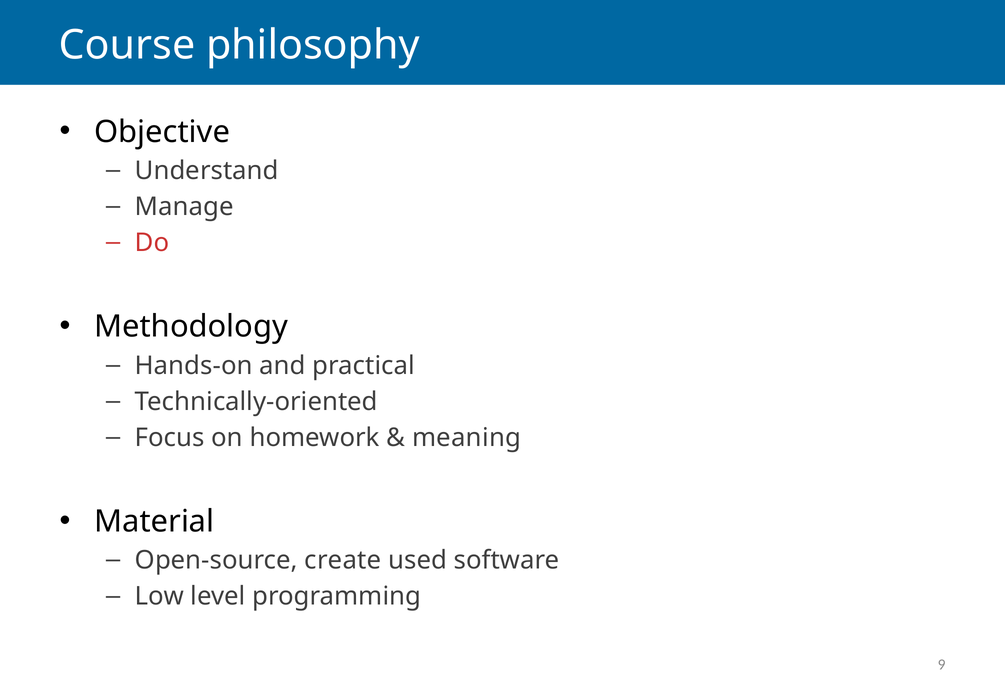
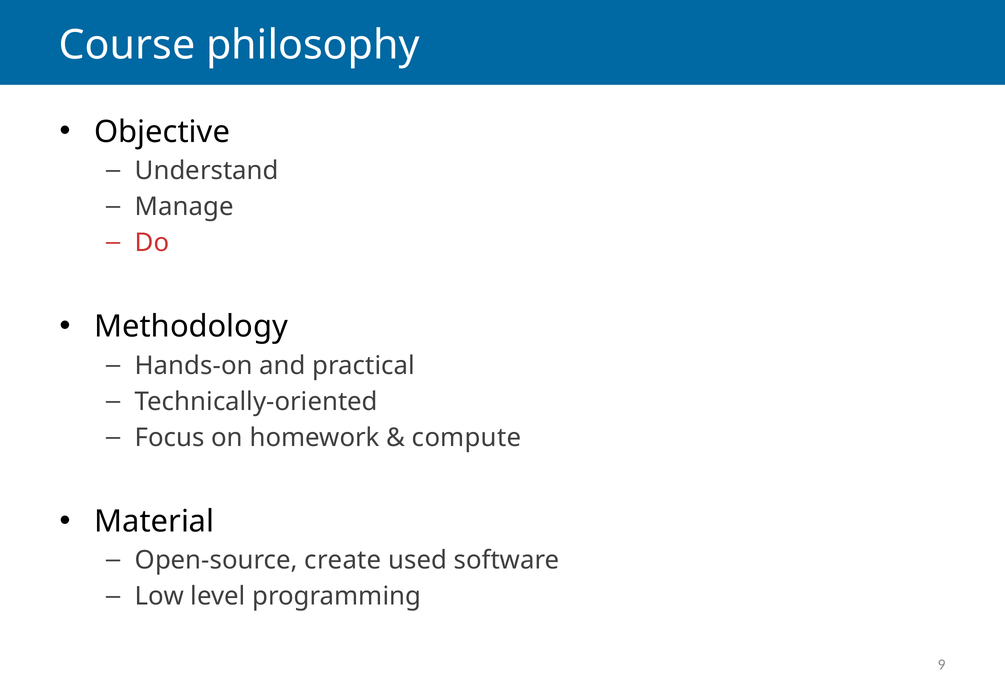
meaning: meaning -> compute (467, 438)
